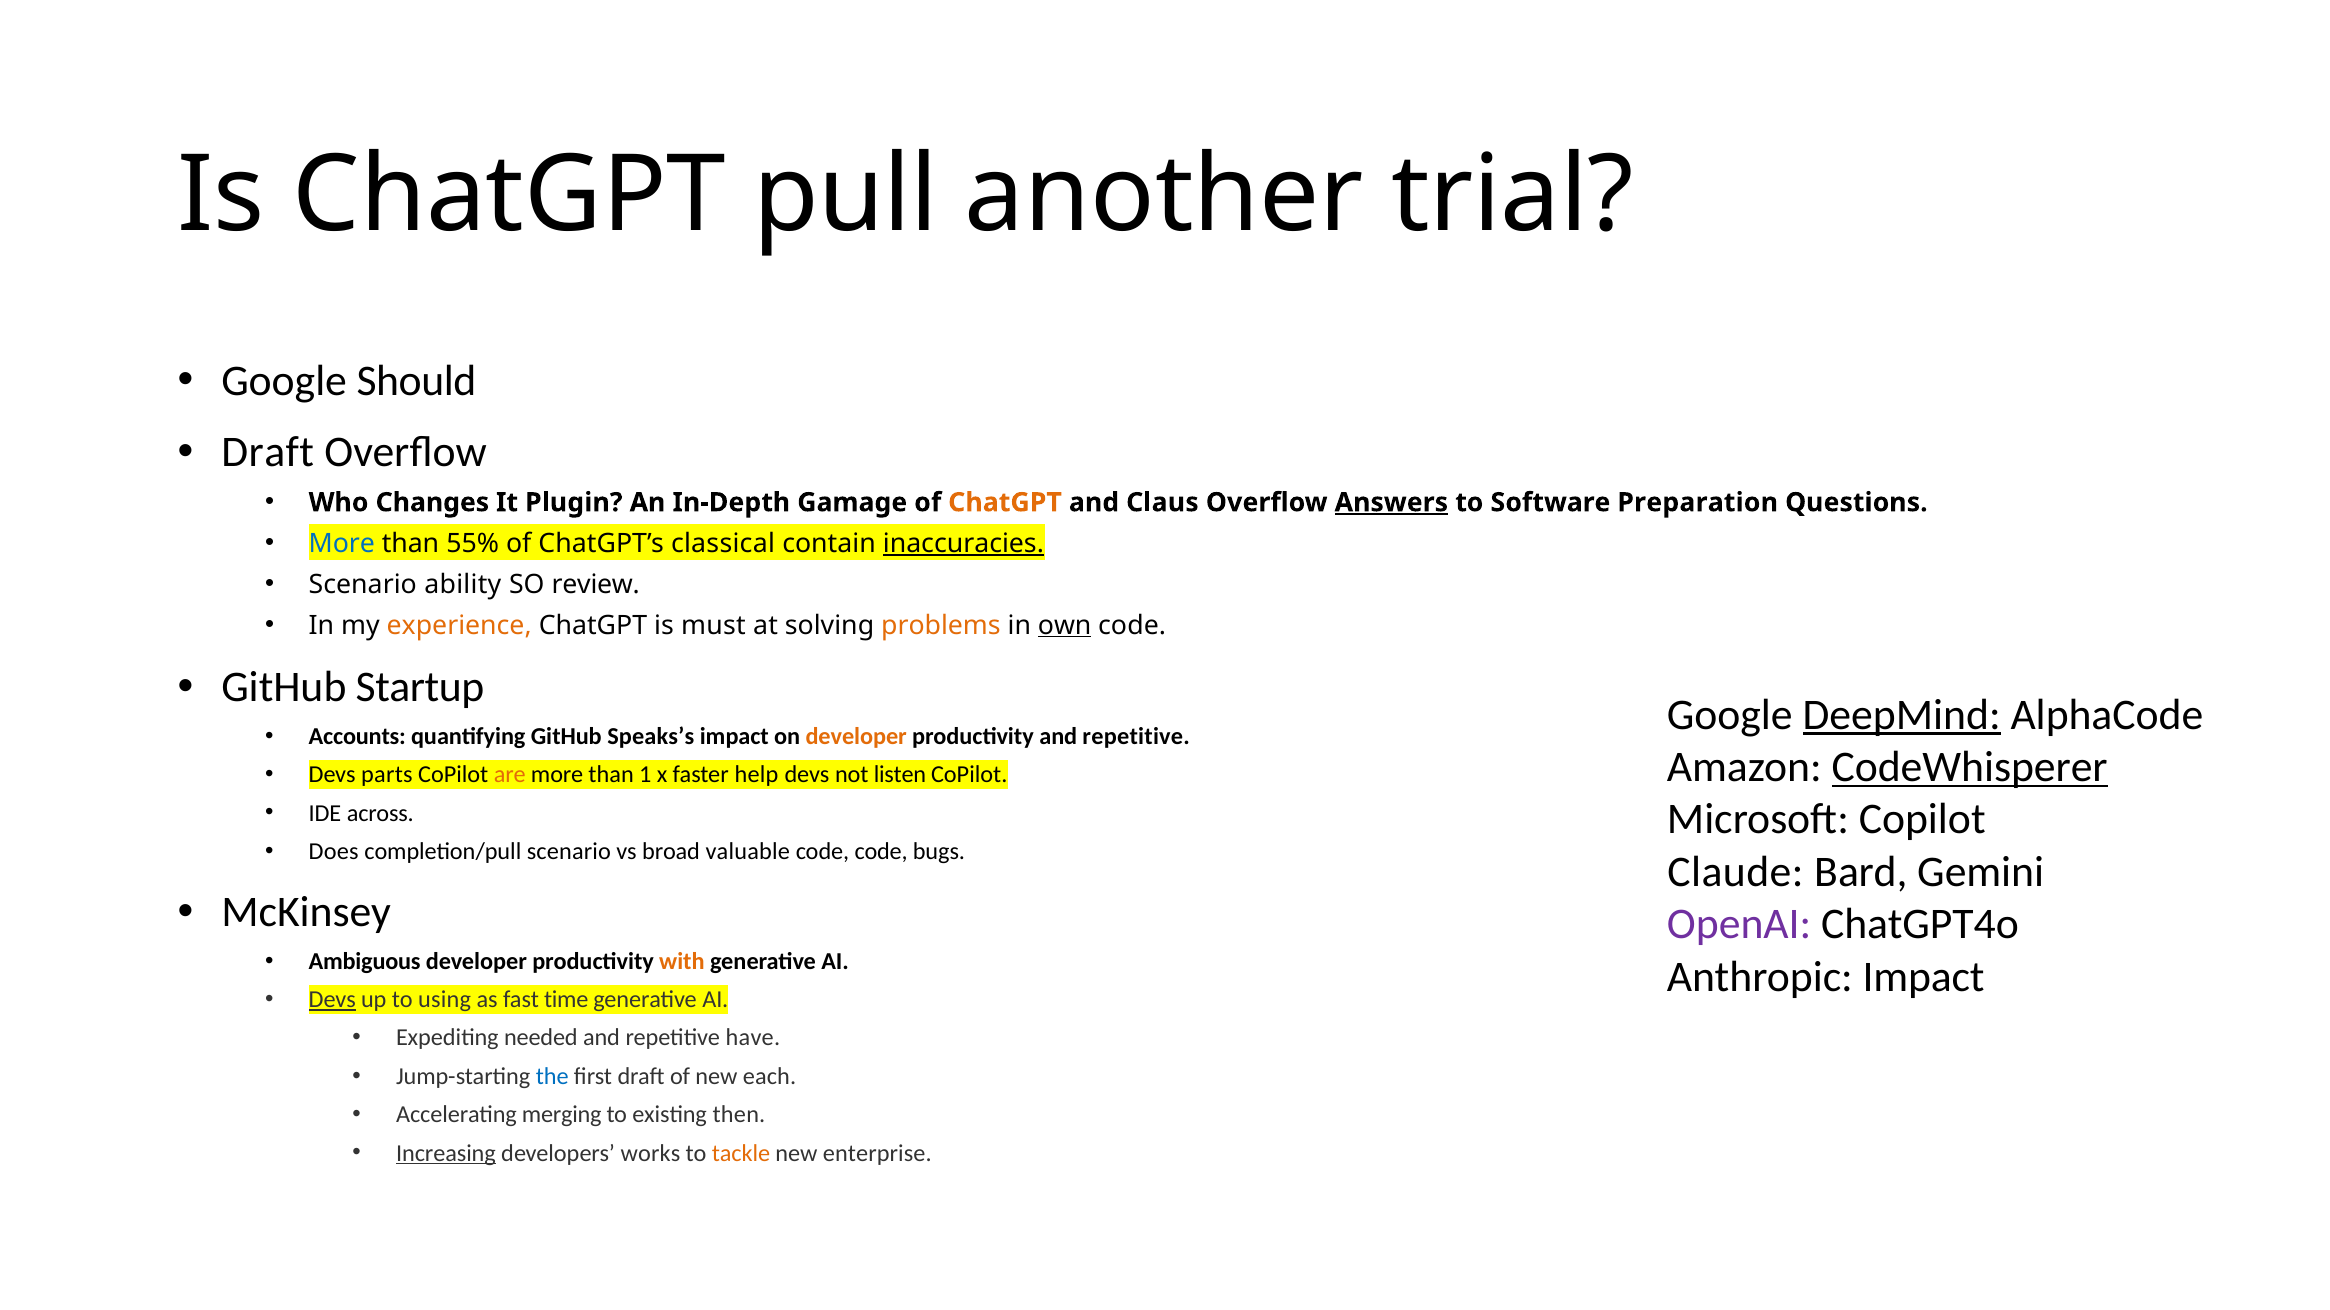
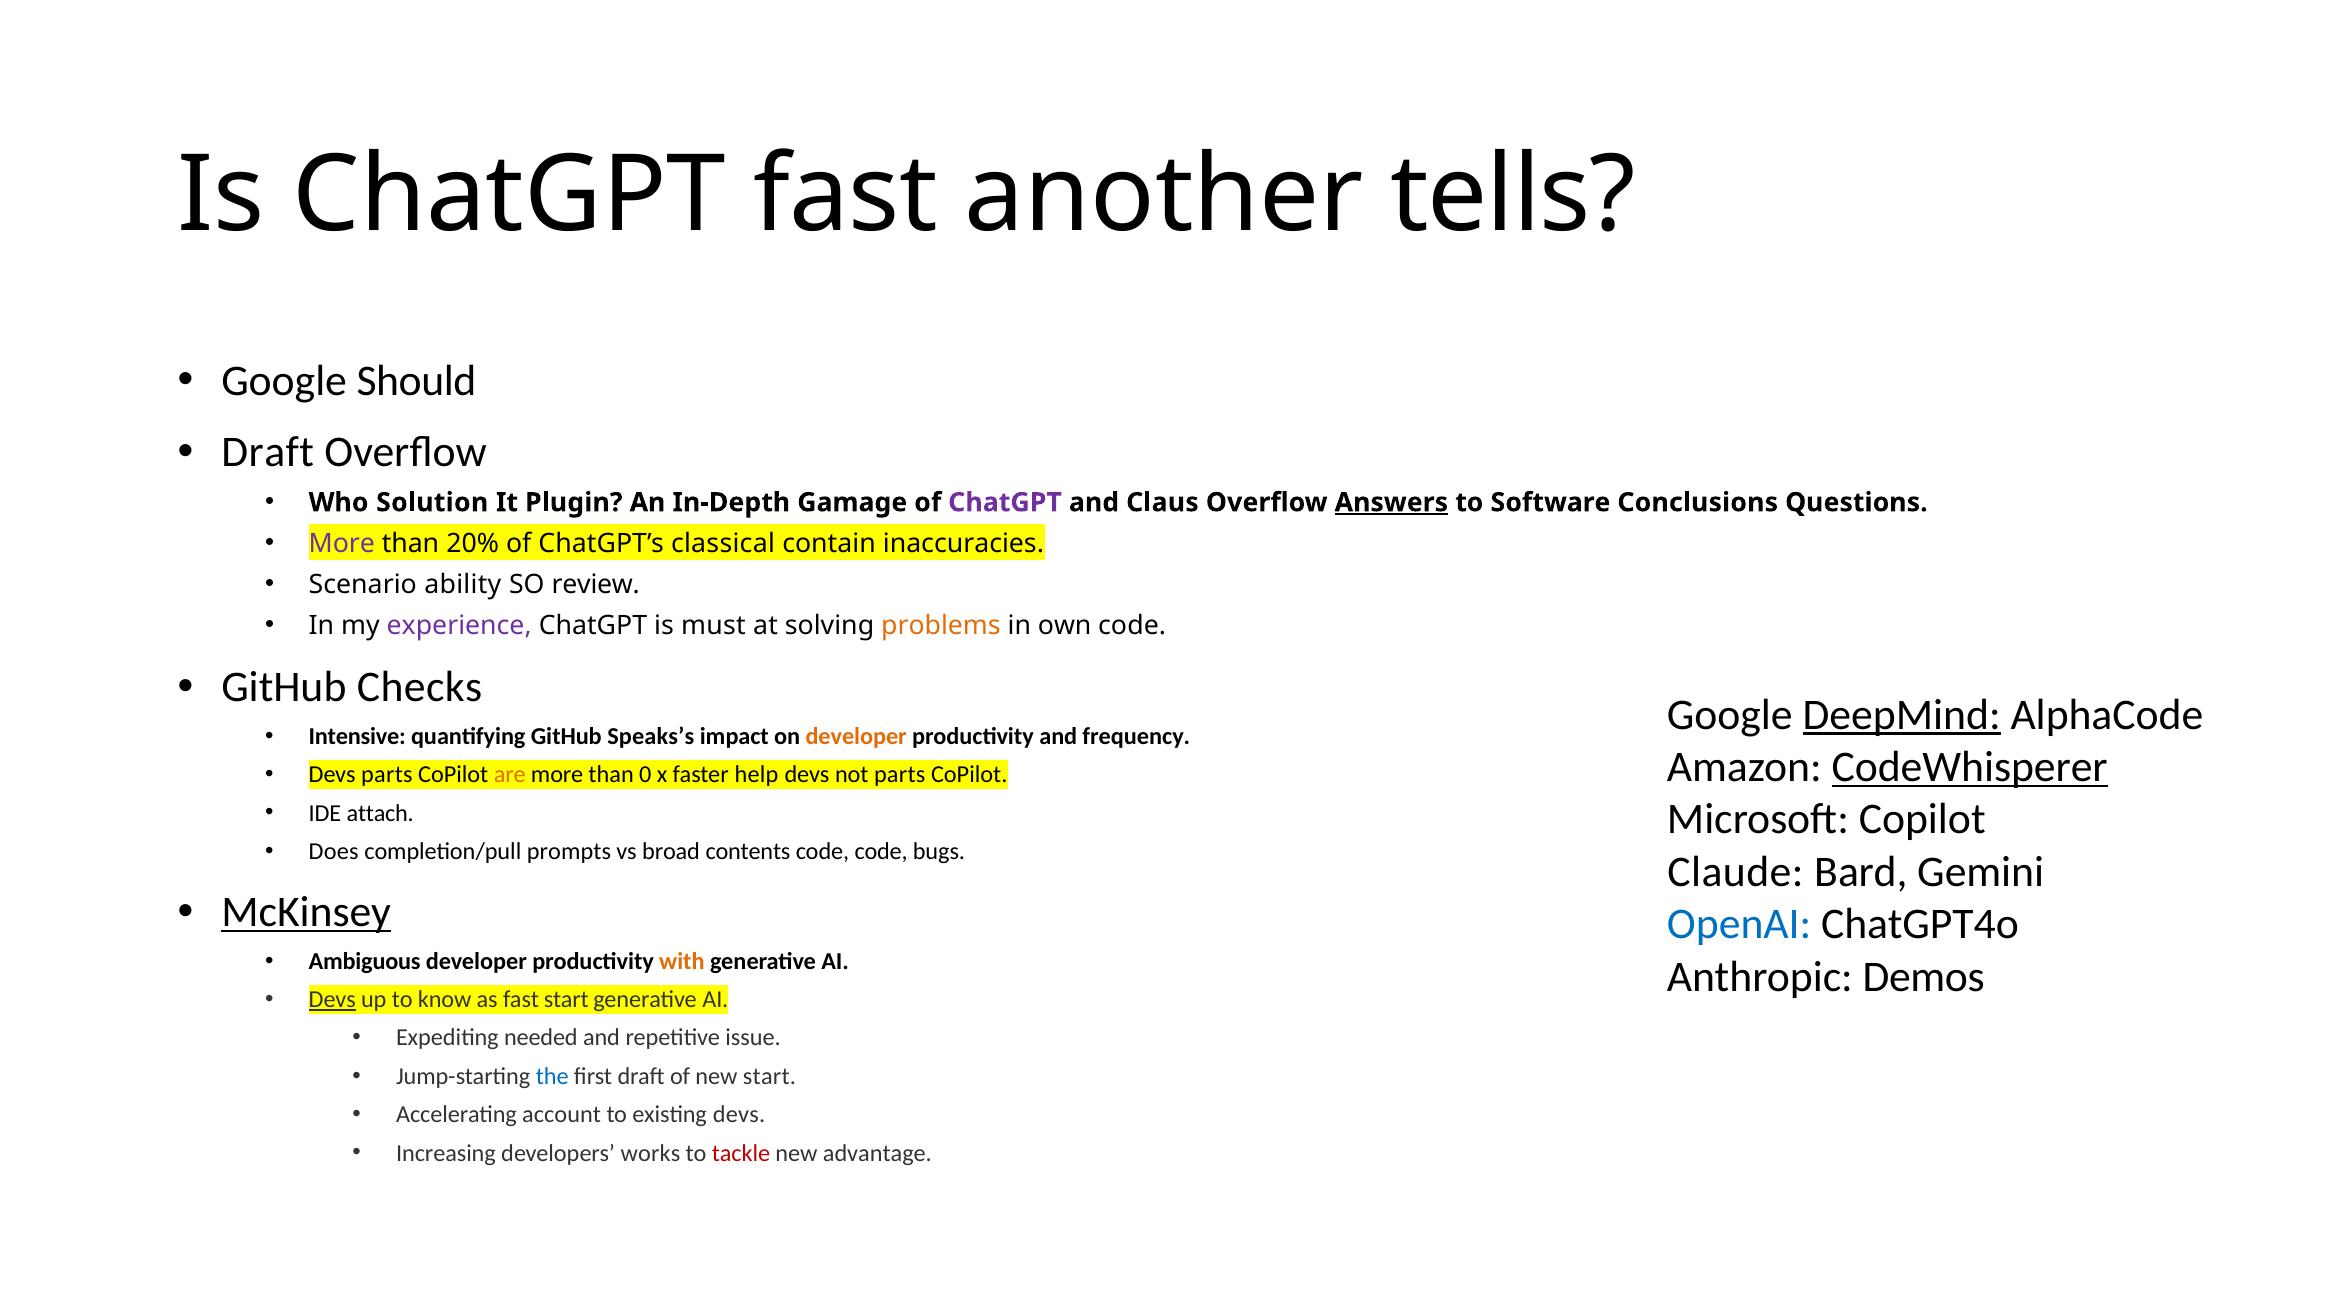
ChatGPT pull: pull -> fast (846, 196)
trial: trial -> tells (1513, 196)
Changes: Changes -> Solution (432, 503)
ChatGPT colour: orange -> purple (1005, 503)
Preparation: Preparation -> Conclusions (1698, 503)
More colour: blue -> purple (342, 544)
55%: 55% -> 20% (473, 544)
inaccuracies underline: present -> none (963, 544)
experience colour: orange -> purple (459, 626)
own underline: present -> none (1065, 626)
Startup: Startup -> Checks (420, 688)
Accounts: Accounts -> Intensive (357, 737)
productivity and repetitive: repetitive -> frequency (1136, 737)
1: 1 -> 0 (645, 775)
not listen: listen -> parts (900, 775)
across: across -> attach (380, 813)
completion/pull scenario: scenario -> prompts (569, 852)
valuable: valuable -> contents (748, 852)
McKinsey underline: none -> present (306, 913)
OpenAI colour: purple -> blue (1739, 925)
Anthropic Impact: Impact -> Demos (1924, 977)
using: using -> know (445, 1000)
fast time: time -> start (566, 1000)
have: have -> issue (753, 1038)
new each: each -> start (770, 1077)
merging: merging -> account (562, 1115)
existing then: then -> devs (739, 1115)
Increasing underline: present -> none (446, 1154)
tackle colour: orange -> red (741, 1154)
enterprise: enterprise -> advantage (877, 1154)
